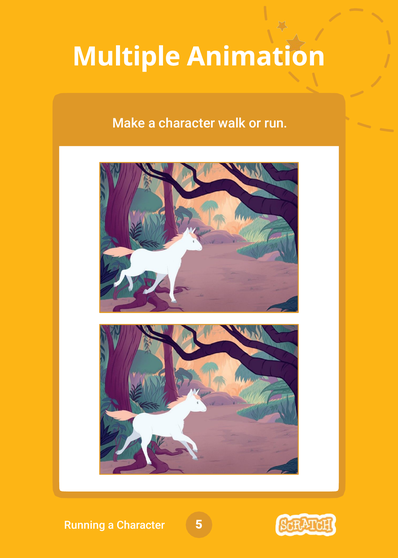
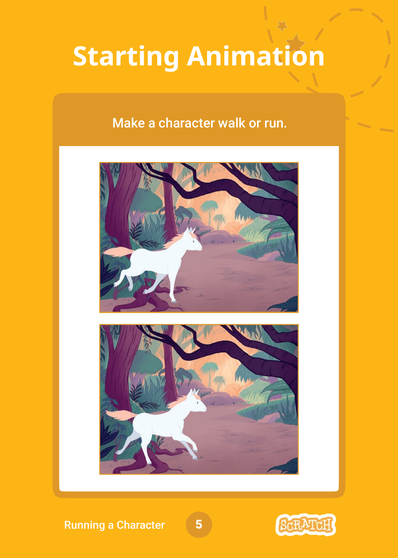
Multiple: Multiple -> Starting (126, 57)
